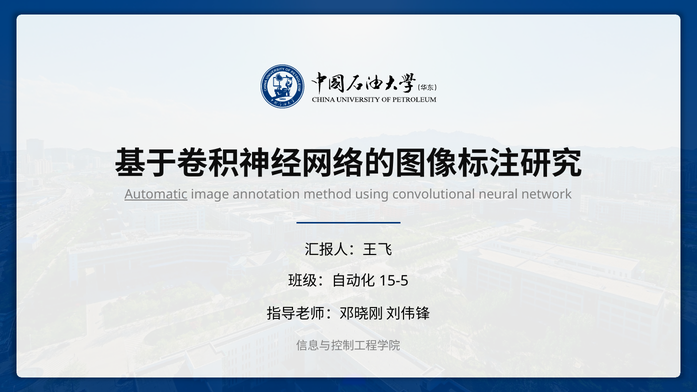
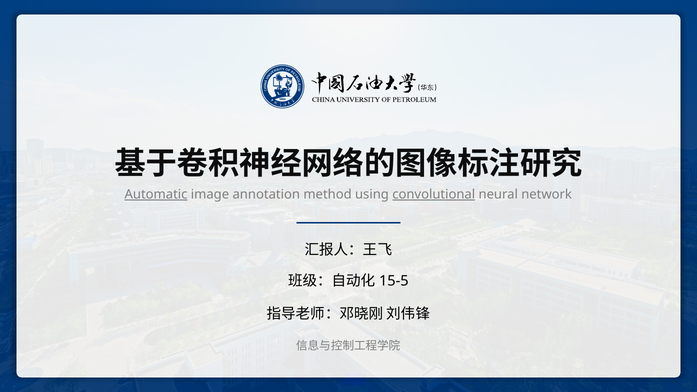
convolutional underline: none -> present (434, 195)
